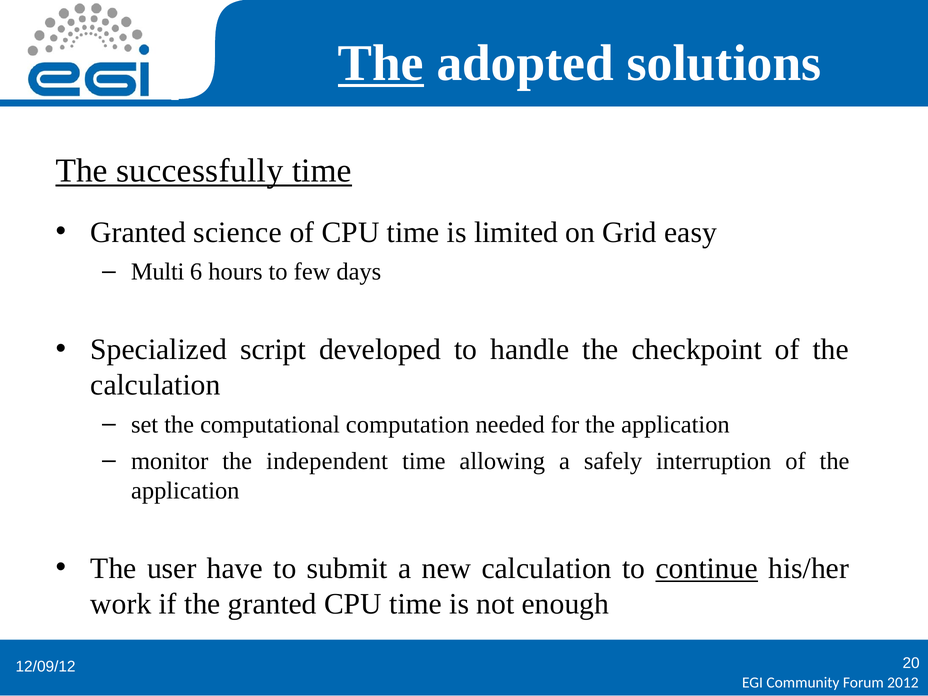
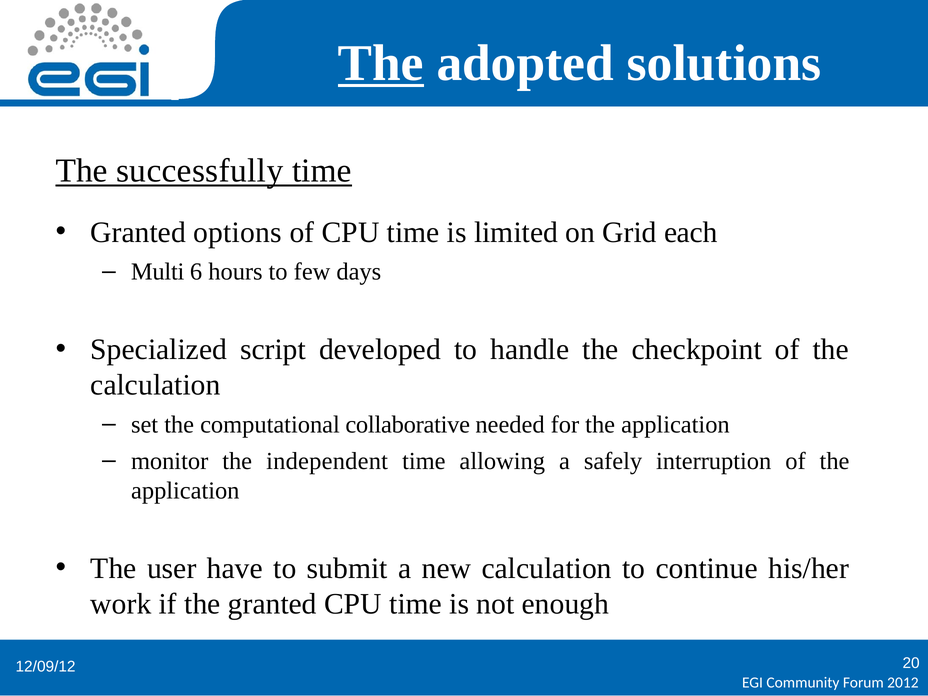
science: science -> options (238, 232)
easy: easy -> each (691, 232)
computation: computation -> collaborative (408, 425)
continue underline: present -> none (707, 568)
